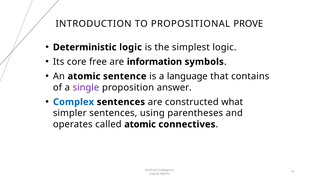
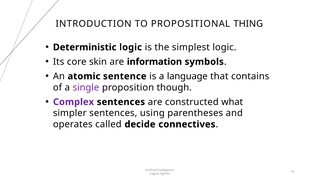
PROVE: PROVE -> THING (248, 24)
free: free -> skin (98, 62)
answer: answer -> though (174, 87)
Complex colour: blue -> purple (73, 102)
called atomic: atomic -> decide (140, 124)
